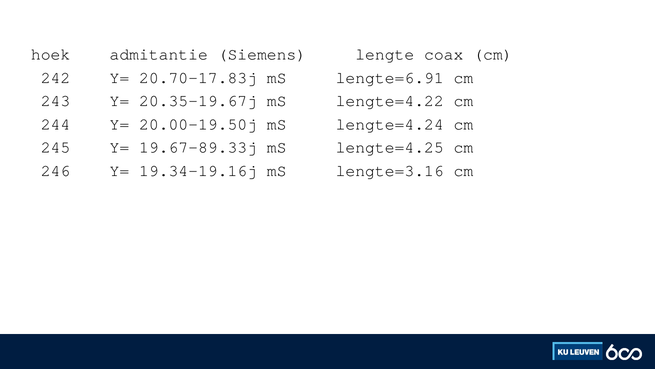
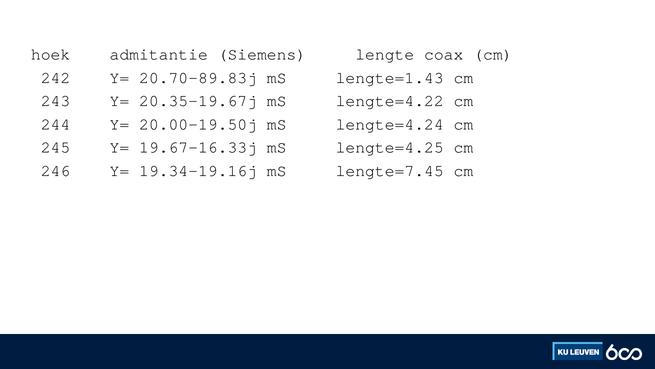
20.70-17.83j: 20.70-17.83j -> 20.70-89.83j (198, 78)
lengte=6.91: lengte=6.91 -> lengte=1.43 (390, 78)
19.67-89.33j: 19.67-89.33j -> 19.67-16.33j (198, 147)
lengte=3.16: lengte=3.16 -> lengte=7.45 (390, 170)
